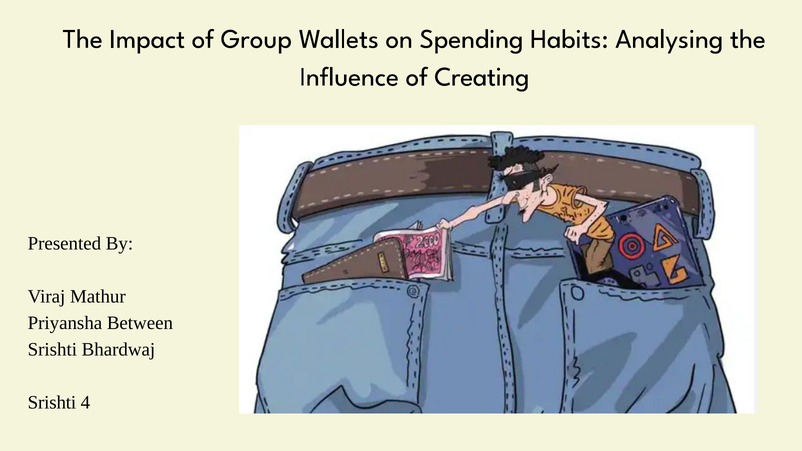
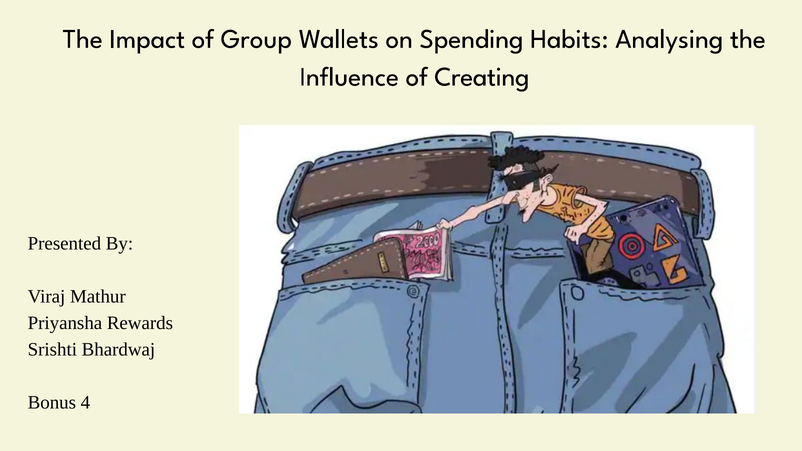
Between: Between -> Rewards (140, 323)
Srishti: Srishti -> Bonus (52, 403)
